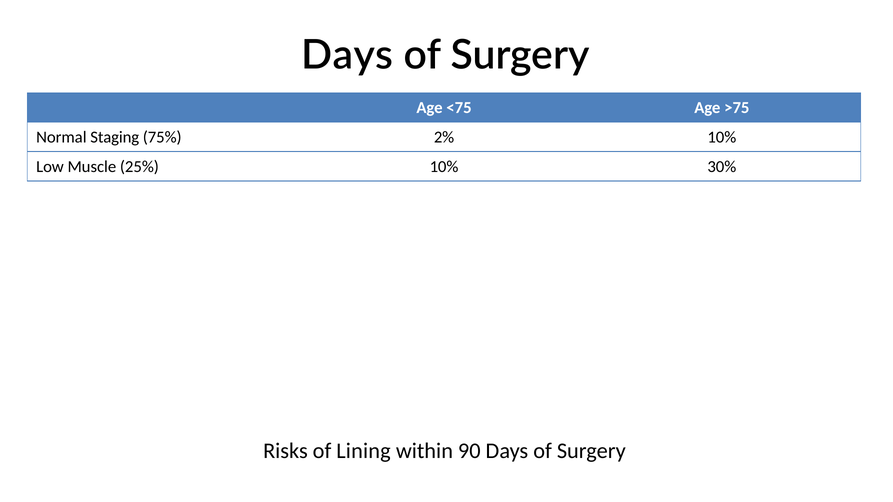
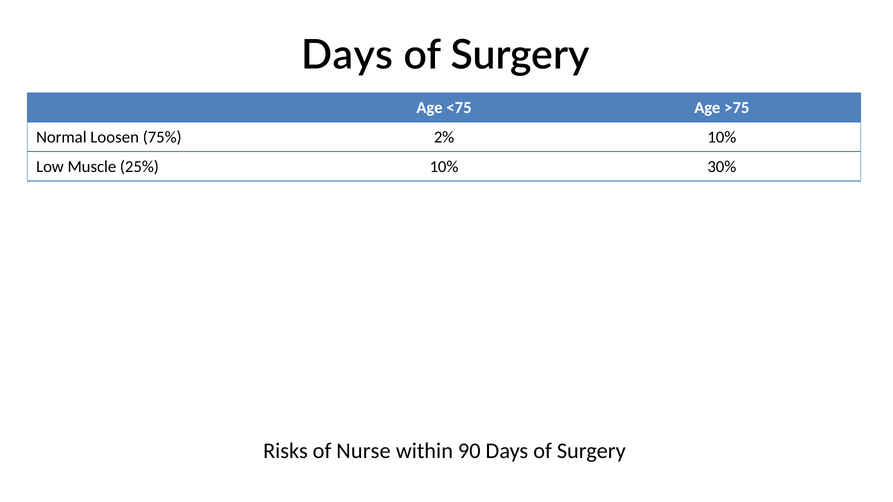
Staging: Staging -> Loosen (115, 137)
Lining: Lining -> Nurse (364, 451)
